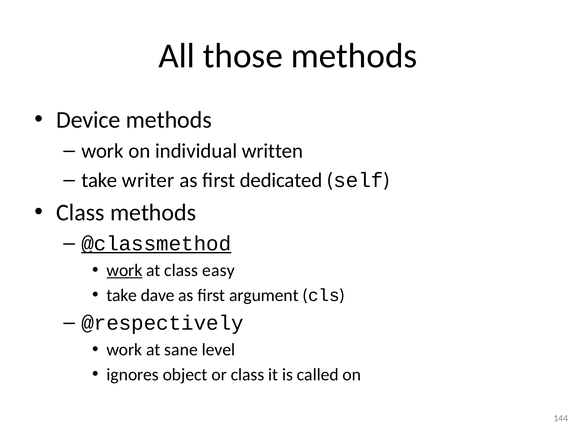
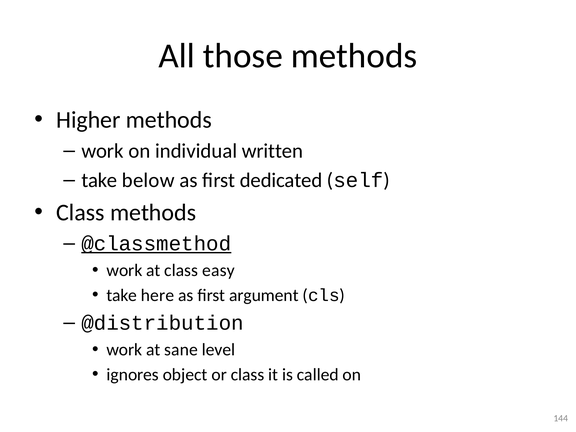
Device: Device -> Higher (88, 120)
writer: writer -> below (148, 180)
work underline: present -> none (124, 270)
dave: dave -> here (157, 295)
@respectively: @respectively -> @distribution (163, 323)
